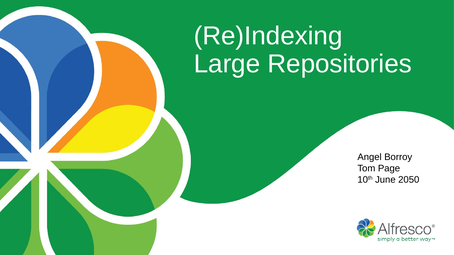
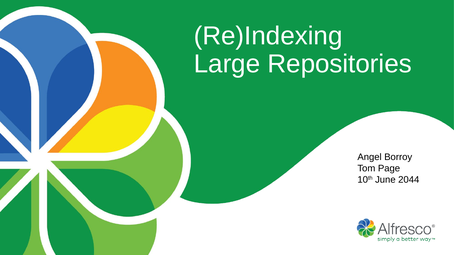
2050: 2050 -> 2044 (409, 180)
